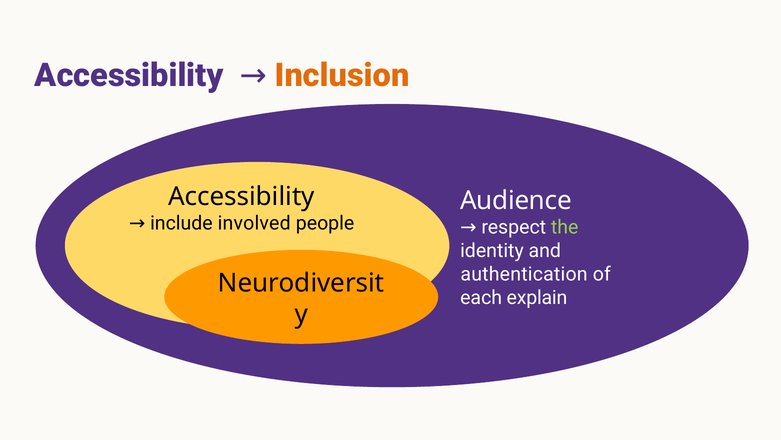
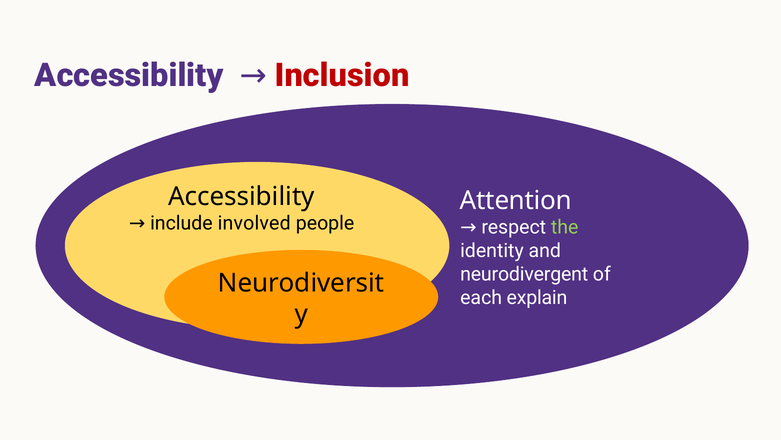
Inclusion colour: orange -> red (342, 75)
Audience: Audience -> Attention (516, 200)
authentication: authentication -> neurodivergent (524, 274)
